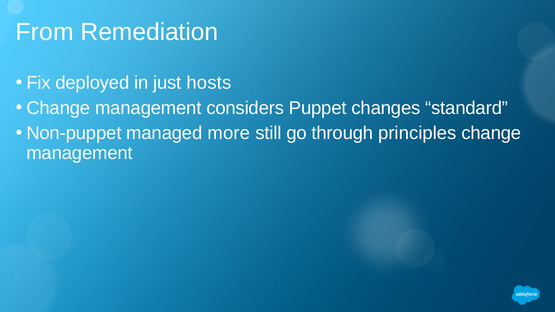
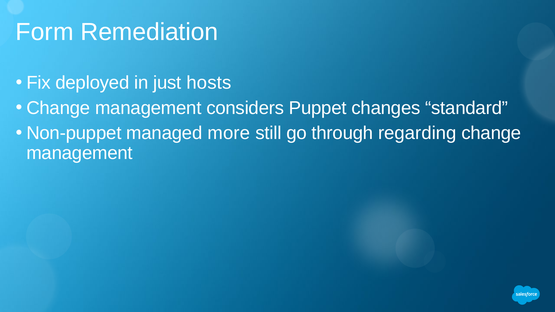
From: From -> Form (45, 32)
principles: principles -> regarding (417, 133)
